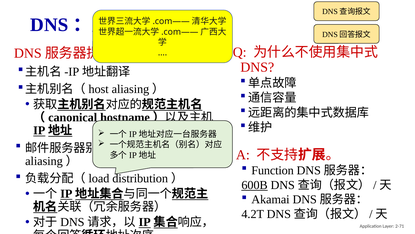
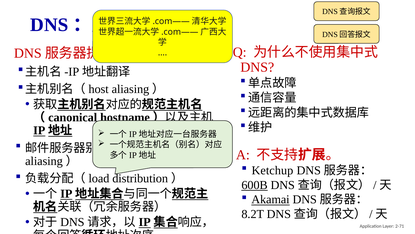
Function: Function -> Ketchup (272, 170)
Akamai underline: none -> present (270, 199)
4.2T: 4.2T -> 8.2T (253, 214)
